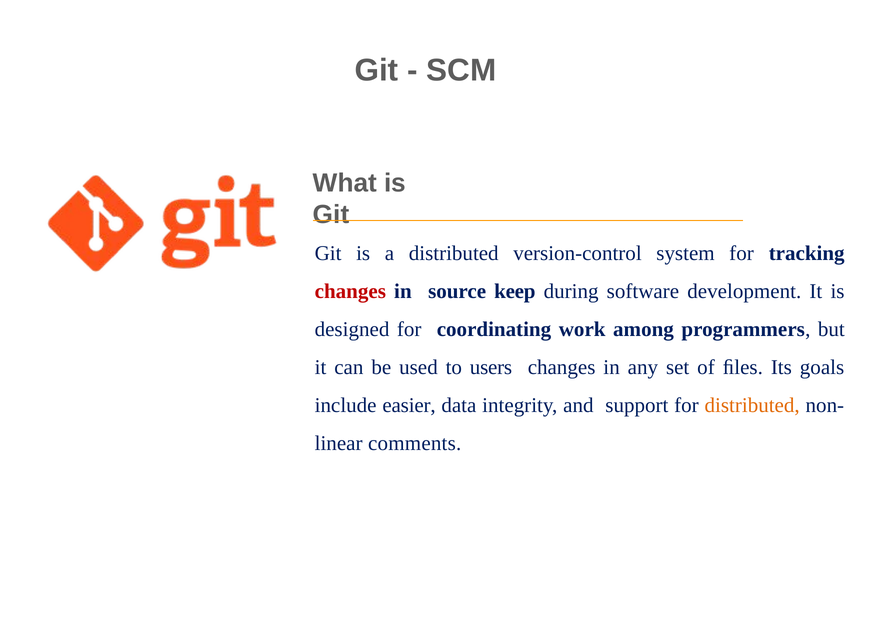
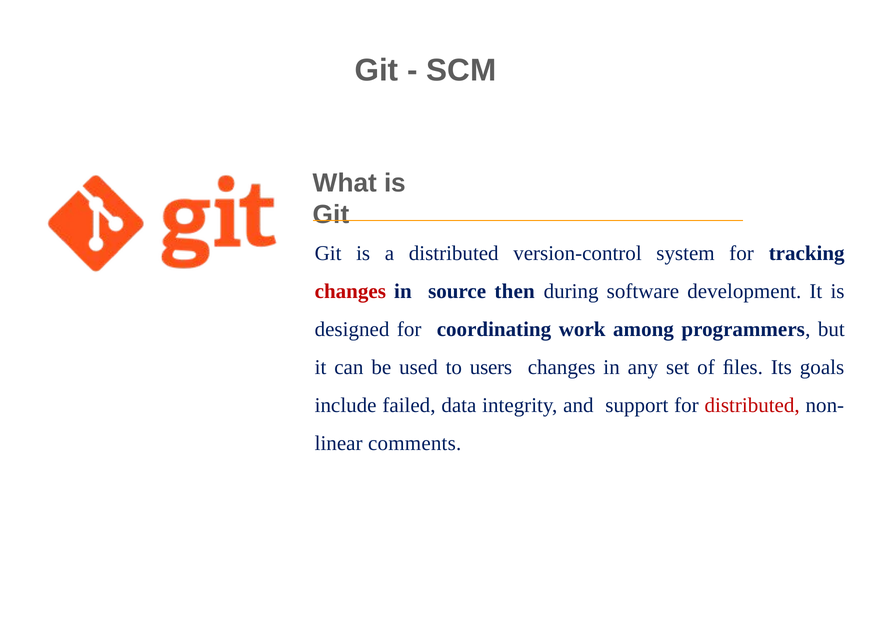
keep: keep -> then (515, 291)
easier: easier -> failed (409, 405)
distributed colour: orange -> red (752, 405)
